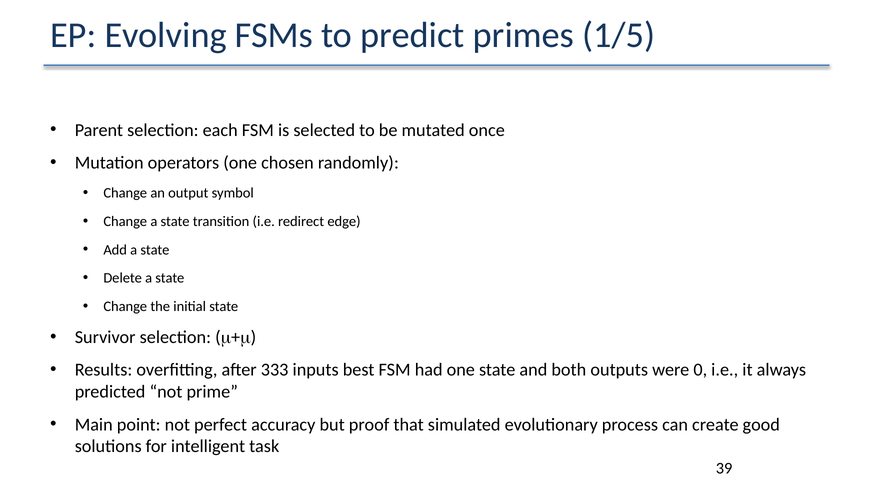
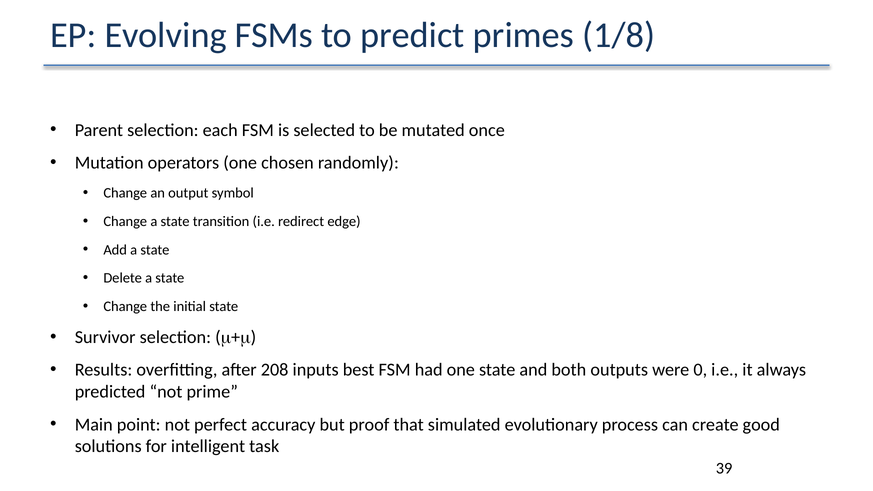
1/5: 1/5 -> 1/8 (619, 35)
333: 333 -> 208 (275, 370)
